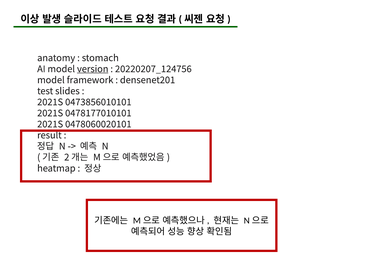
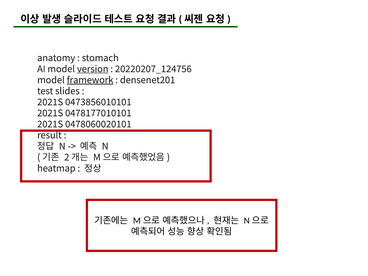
framework underline: none -> present (90, 80)
